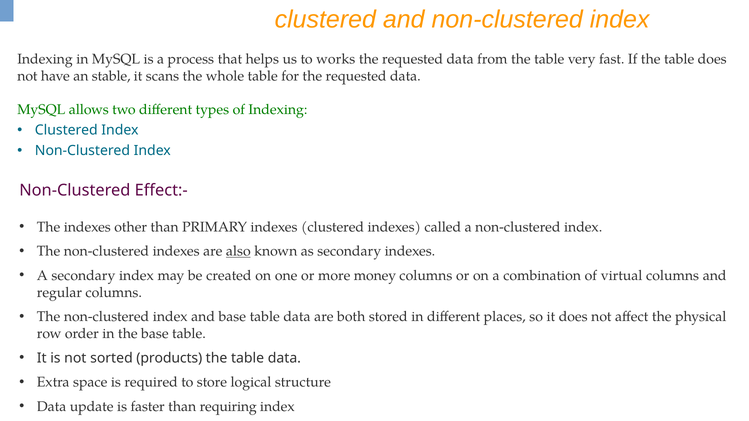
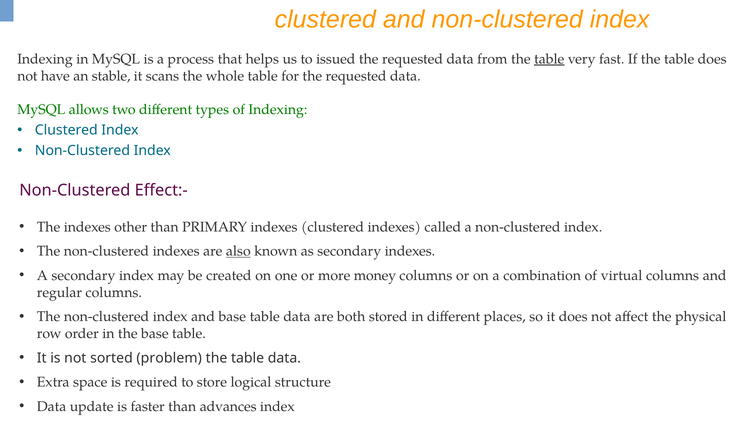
works: works -> issued (336, 59)
table underline: none -> present (549, 59)
products: products -> problem (169, 358)
requiring: requiring -> advances (228, 407)
